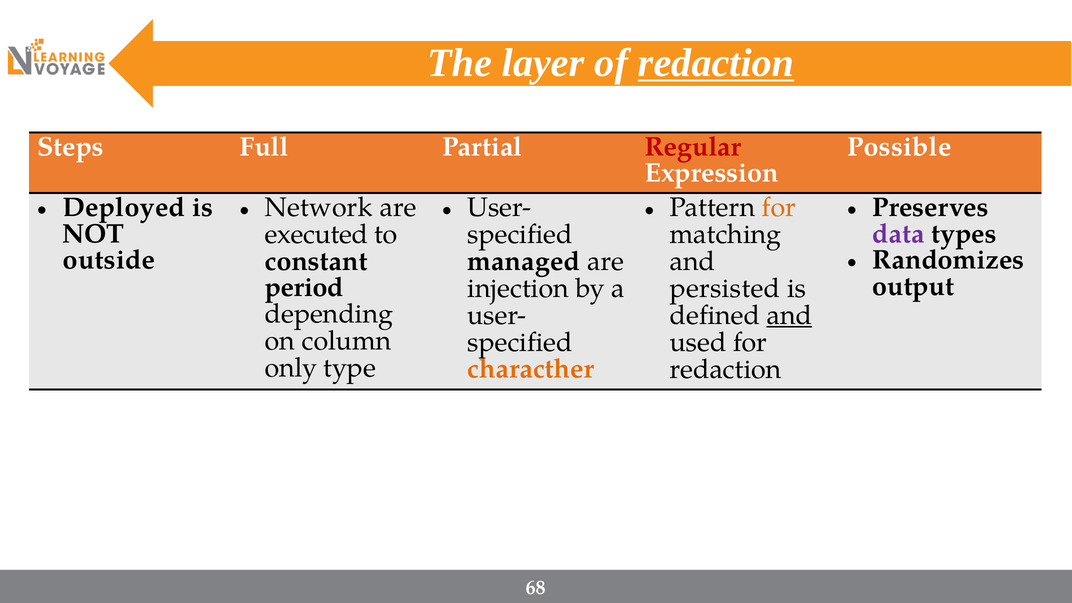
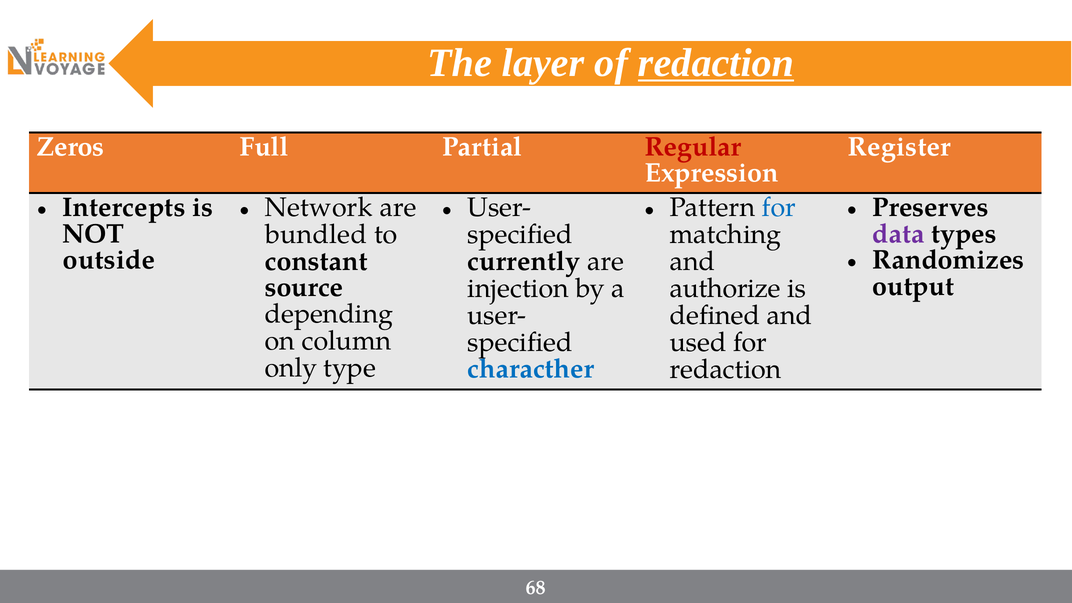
Steps: Steps -> Zeros (71, 147)
Possible: Possible -> Register (899, 147)
Deployed: Deployed -> Intercepts (124, 207)
for colour: orange -> blue (779, 208)
executed: executed -> bundled (316, 234)
managed: managed -> currently (524, 261)
period: period -> source (304, 288)
persisted: persisted -> authorize (725, 288)
and underline: present -> none (789, 315)
characther colour: orange -> blue (531, 369)
